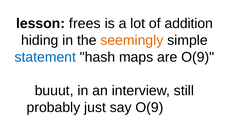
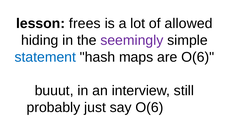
addition: addition -> allowed (189, 23)
seemingly colour: orange -> purple (132, 40)
are O(9: O(9 -> O(6 (198, 57)
say O(9: O(9 -> O(6 (149, 107)
